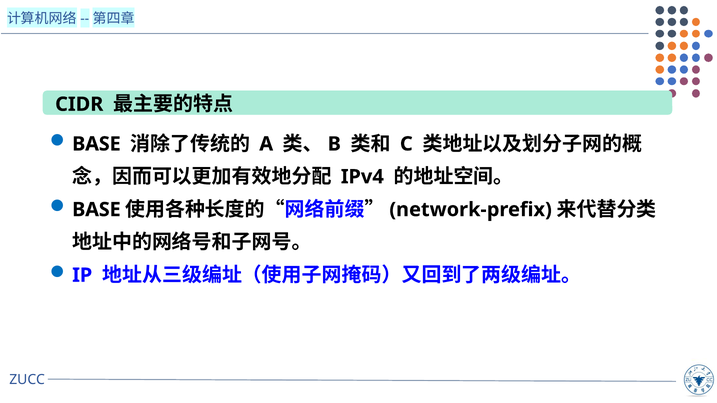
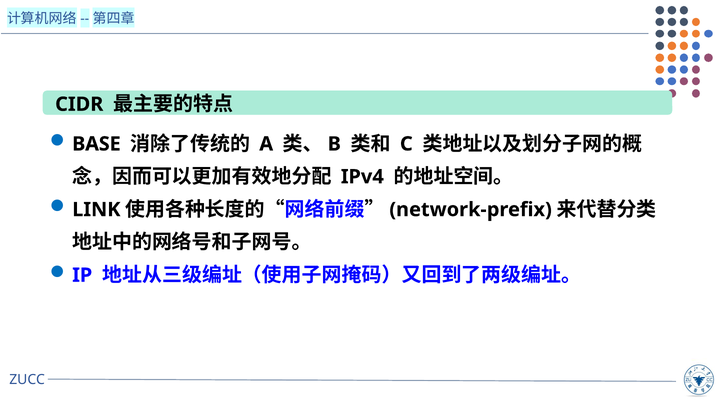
BASE: BASE -> LINK (96, 210)
